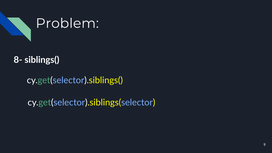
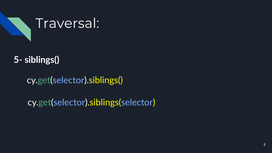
Problem: Problem -> Traversal (67, 23)
8-: 8- -> 5- (18, 60)
